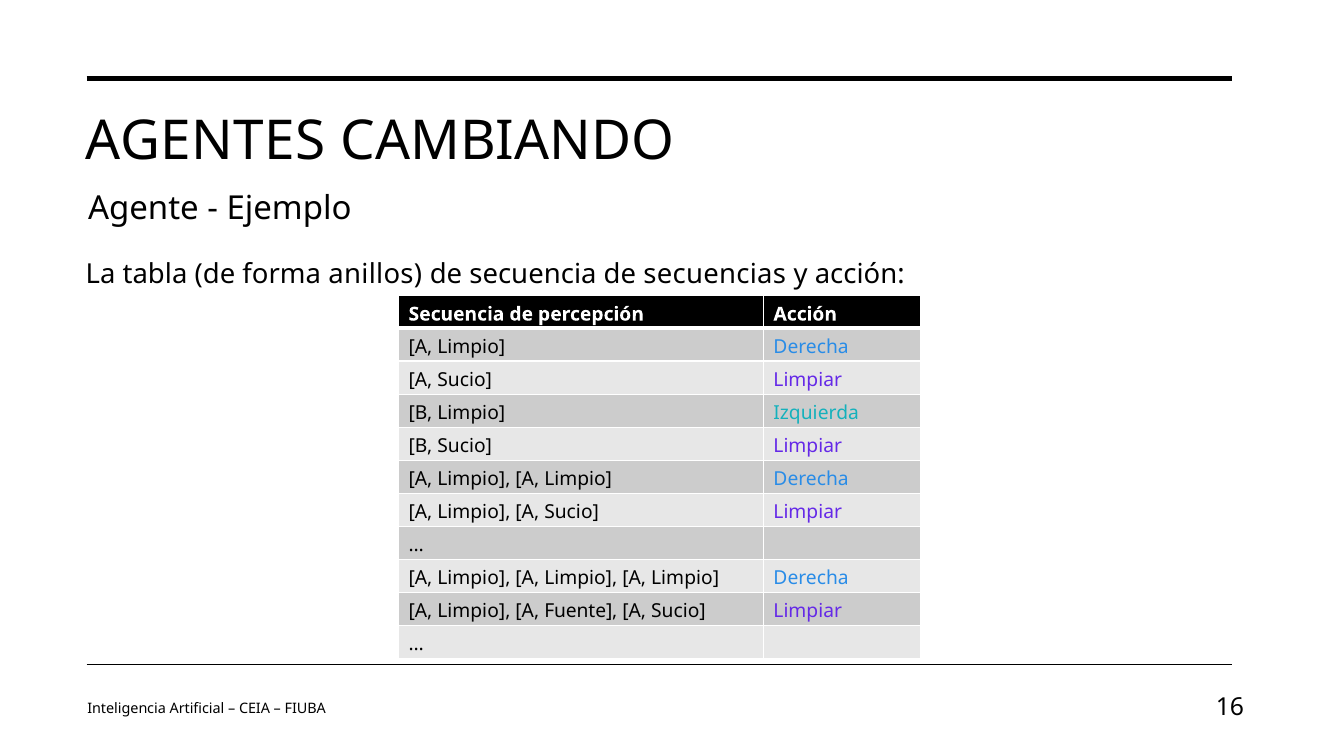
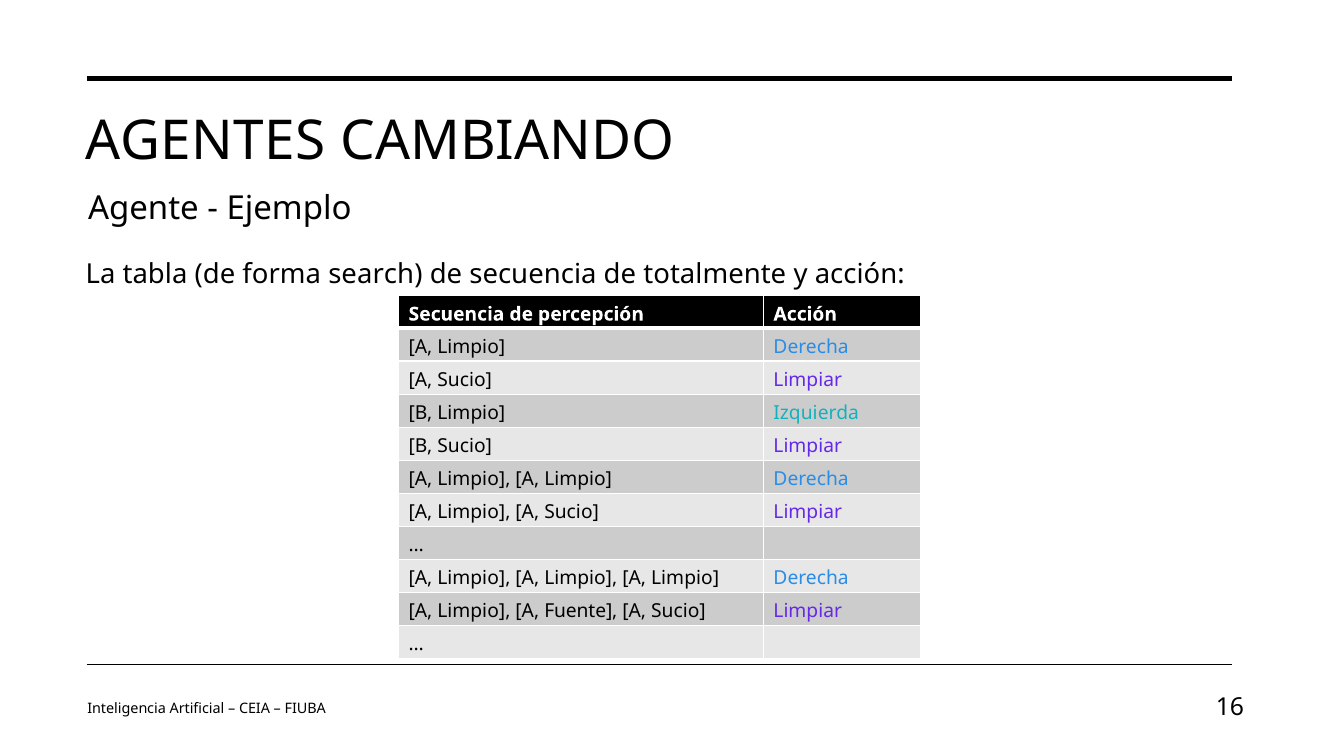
anillos: anillos -> search (375, 275)
secuencias: secuencias -> totalmente (715, 275)
